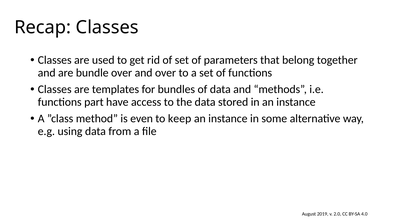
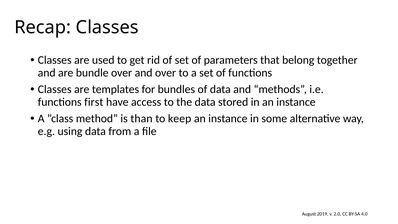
part: part -> first (94, 102)
even: even -> than (141, 119)
